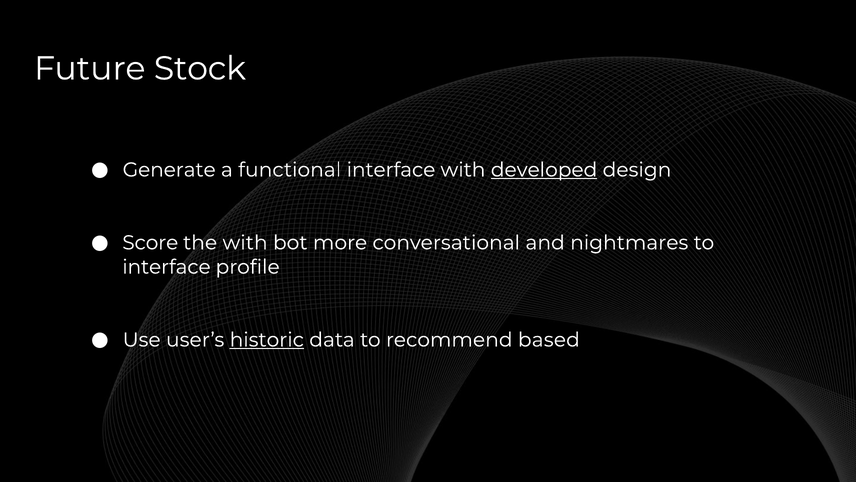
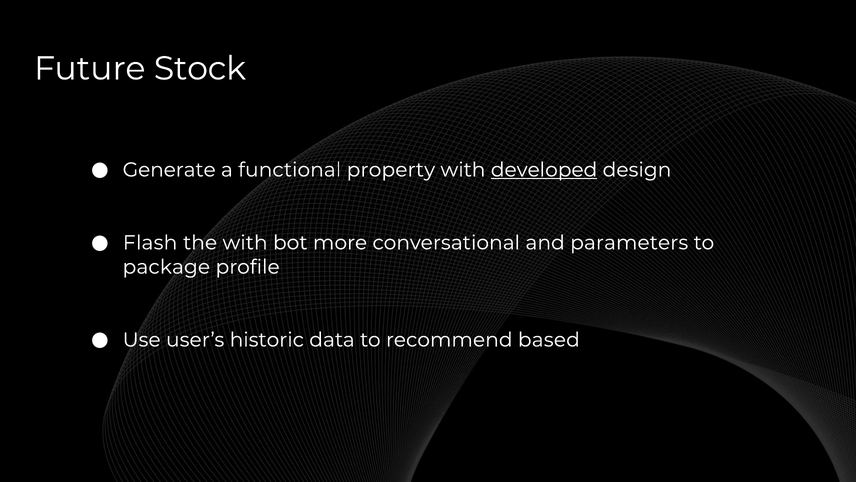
functional interface: interface -> property (391, 170)
Score: Score -> Flash (150, 242)
nightmares: nightmares -> parameters (629, 242)
interface: interface -> package (166, 267)
historic underline: present -> none (267, 340)
